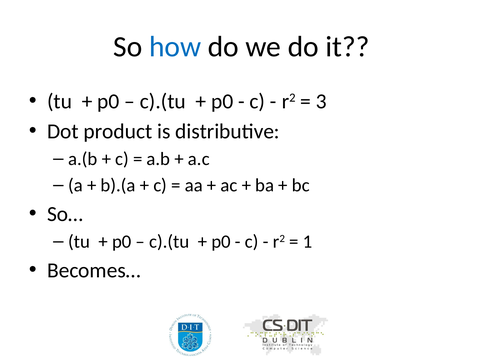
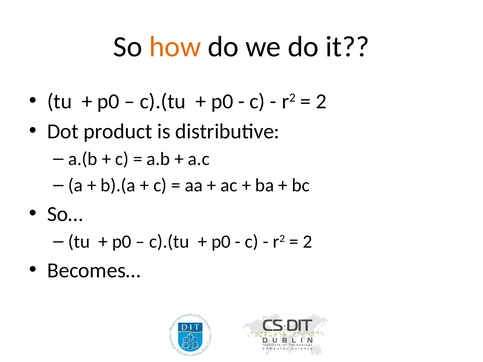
how colour: blue -> orange (175, 47)
3: 3 -> 2 (321, 101)
1: 1 -> 2 (307, 242)
